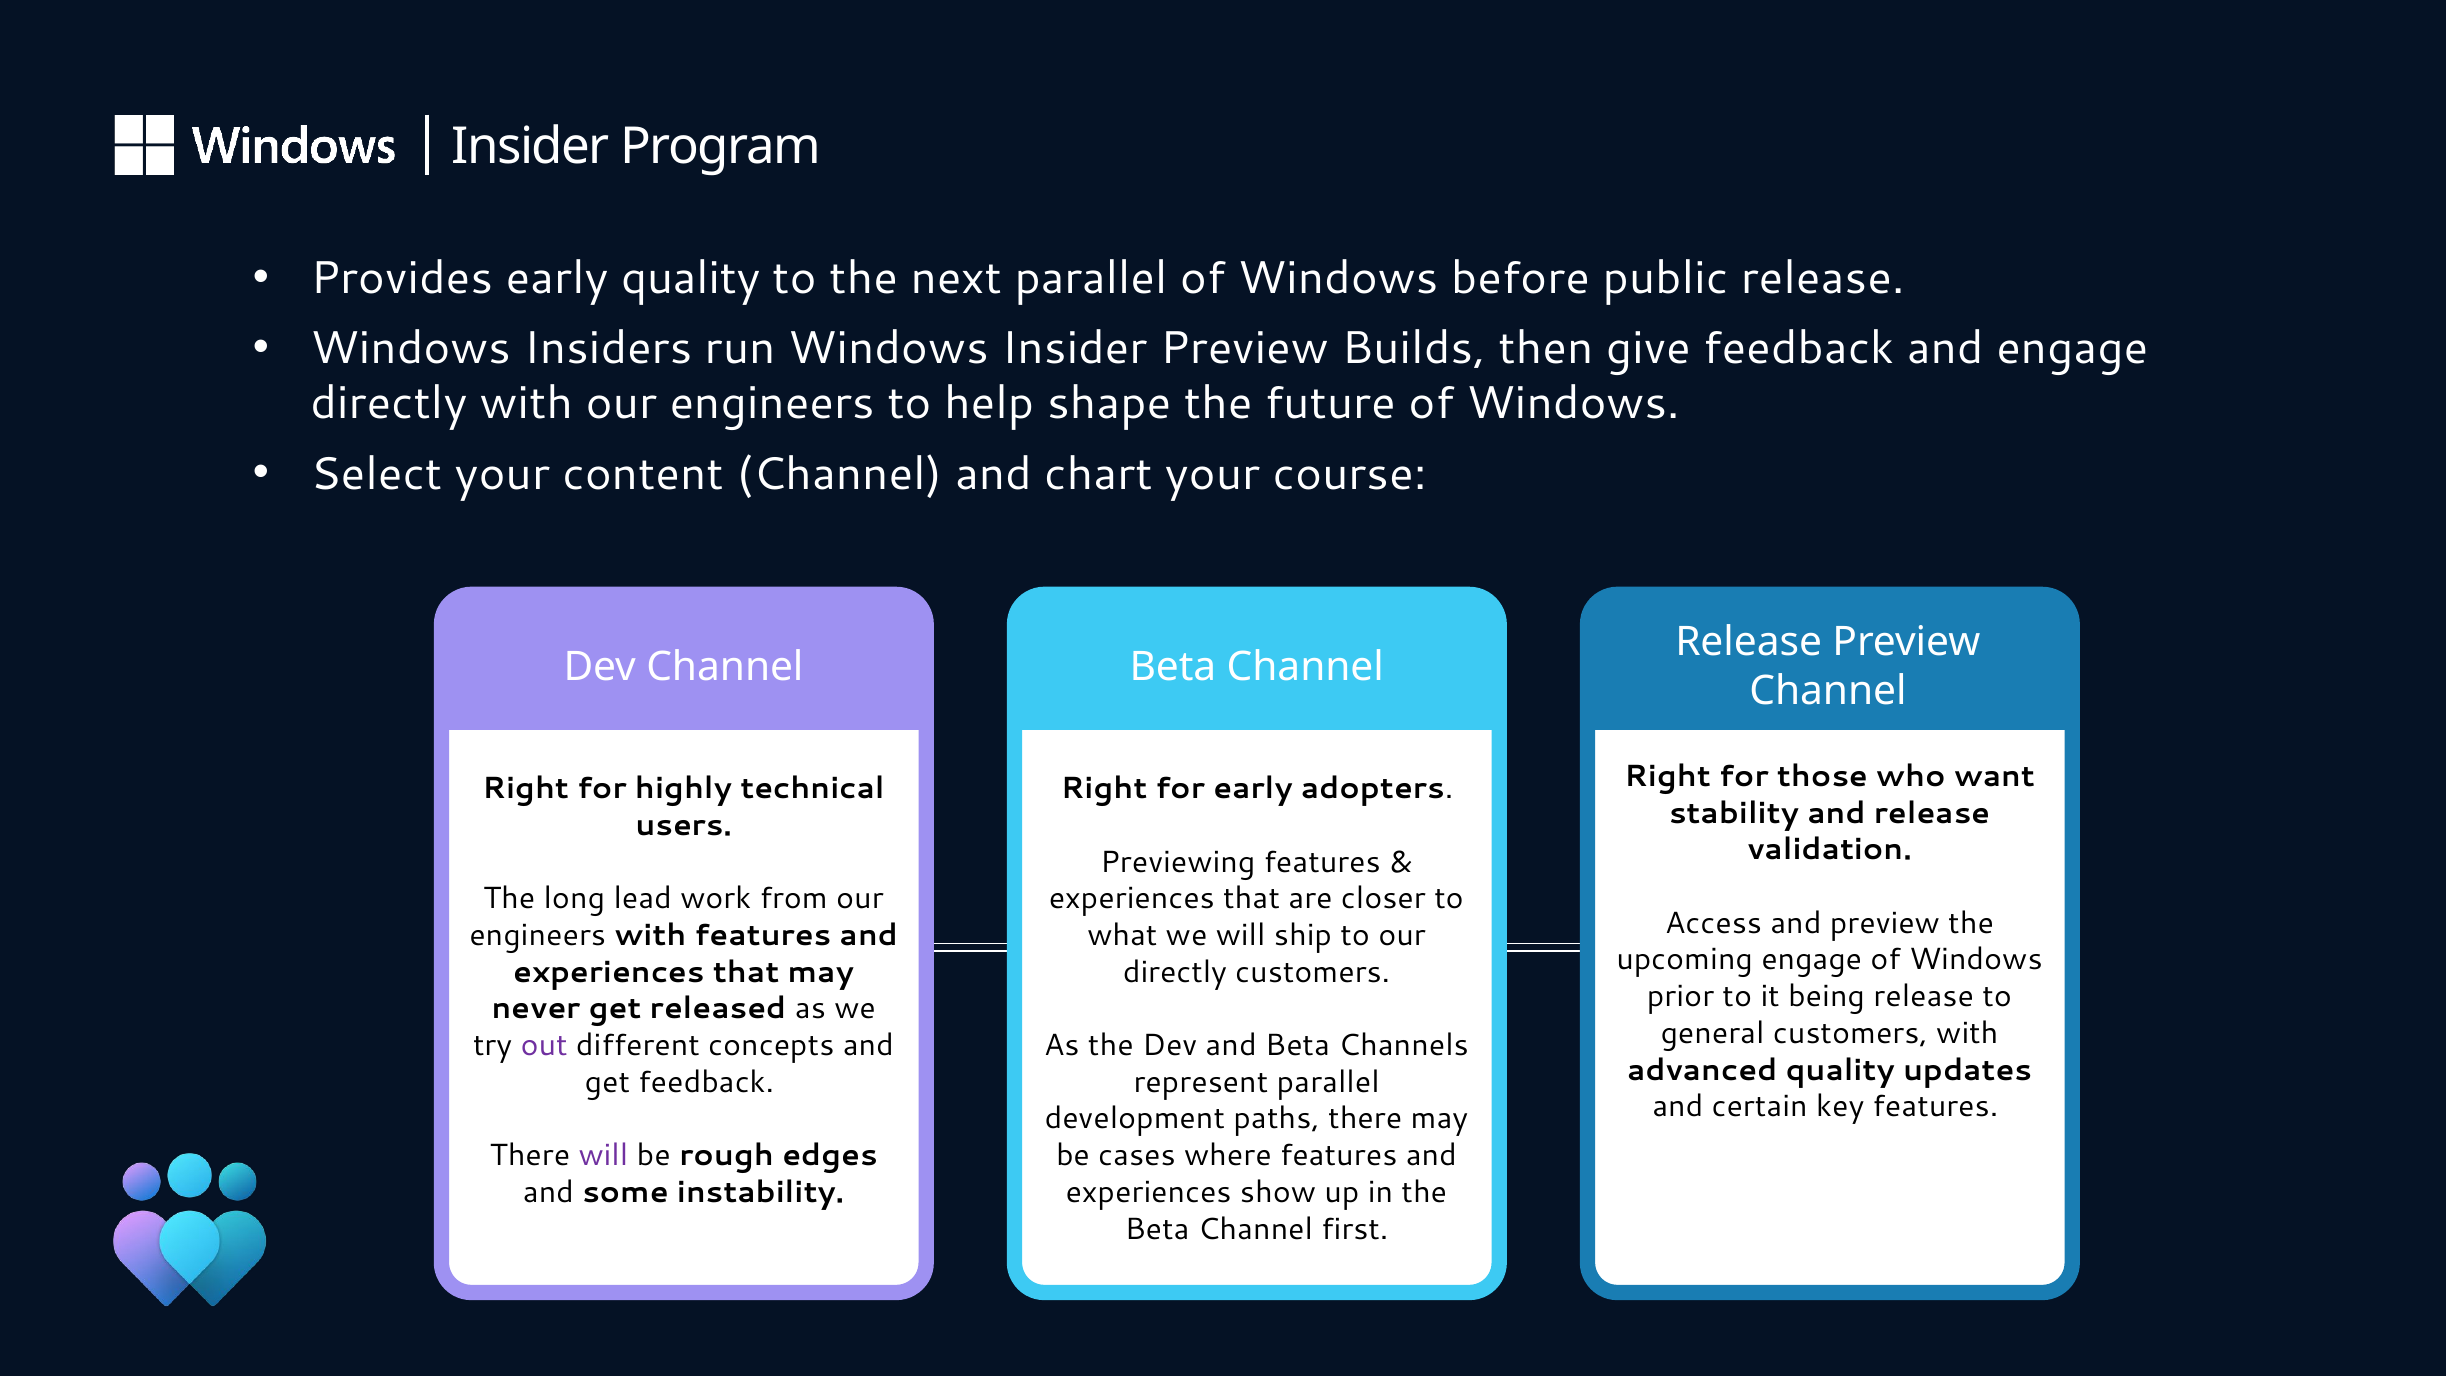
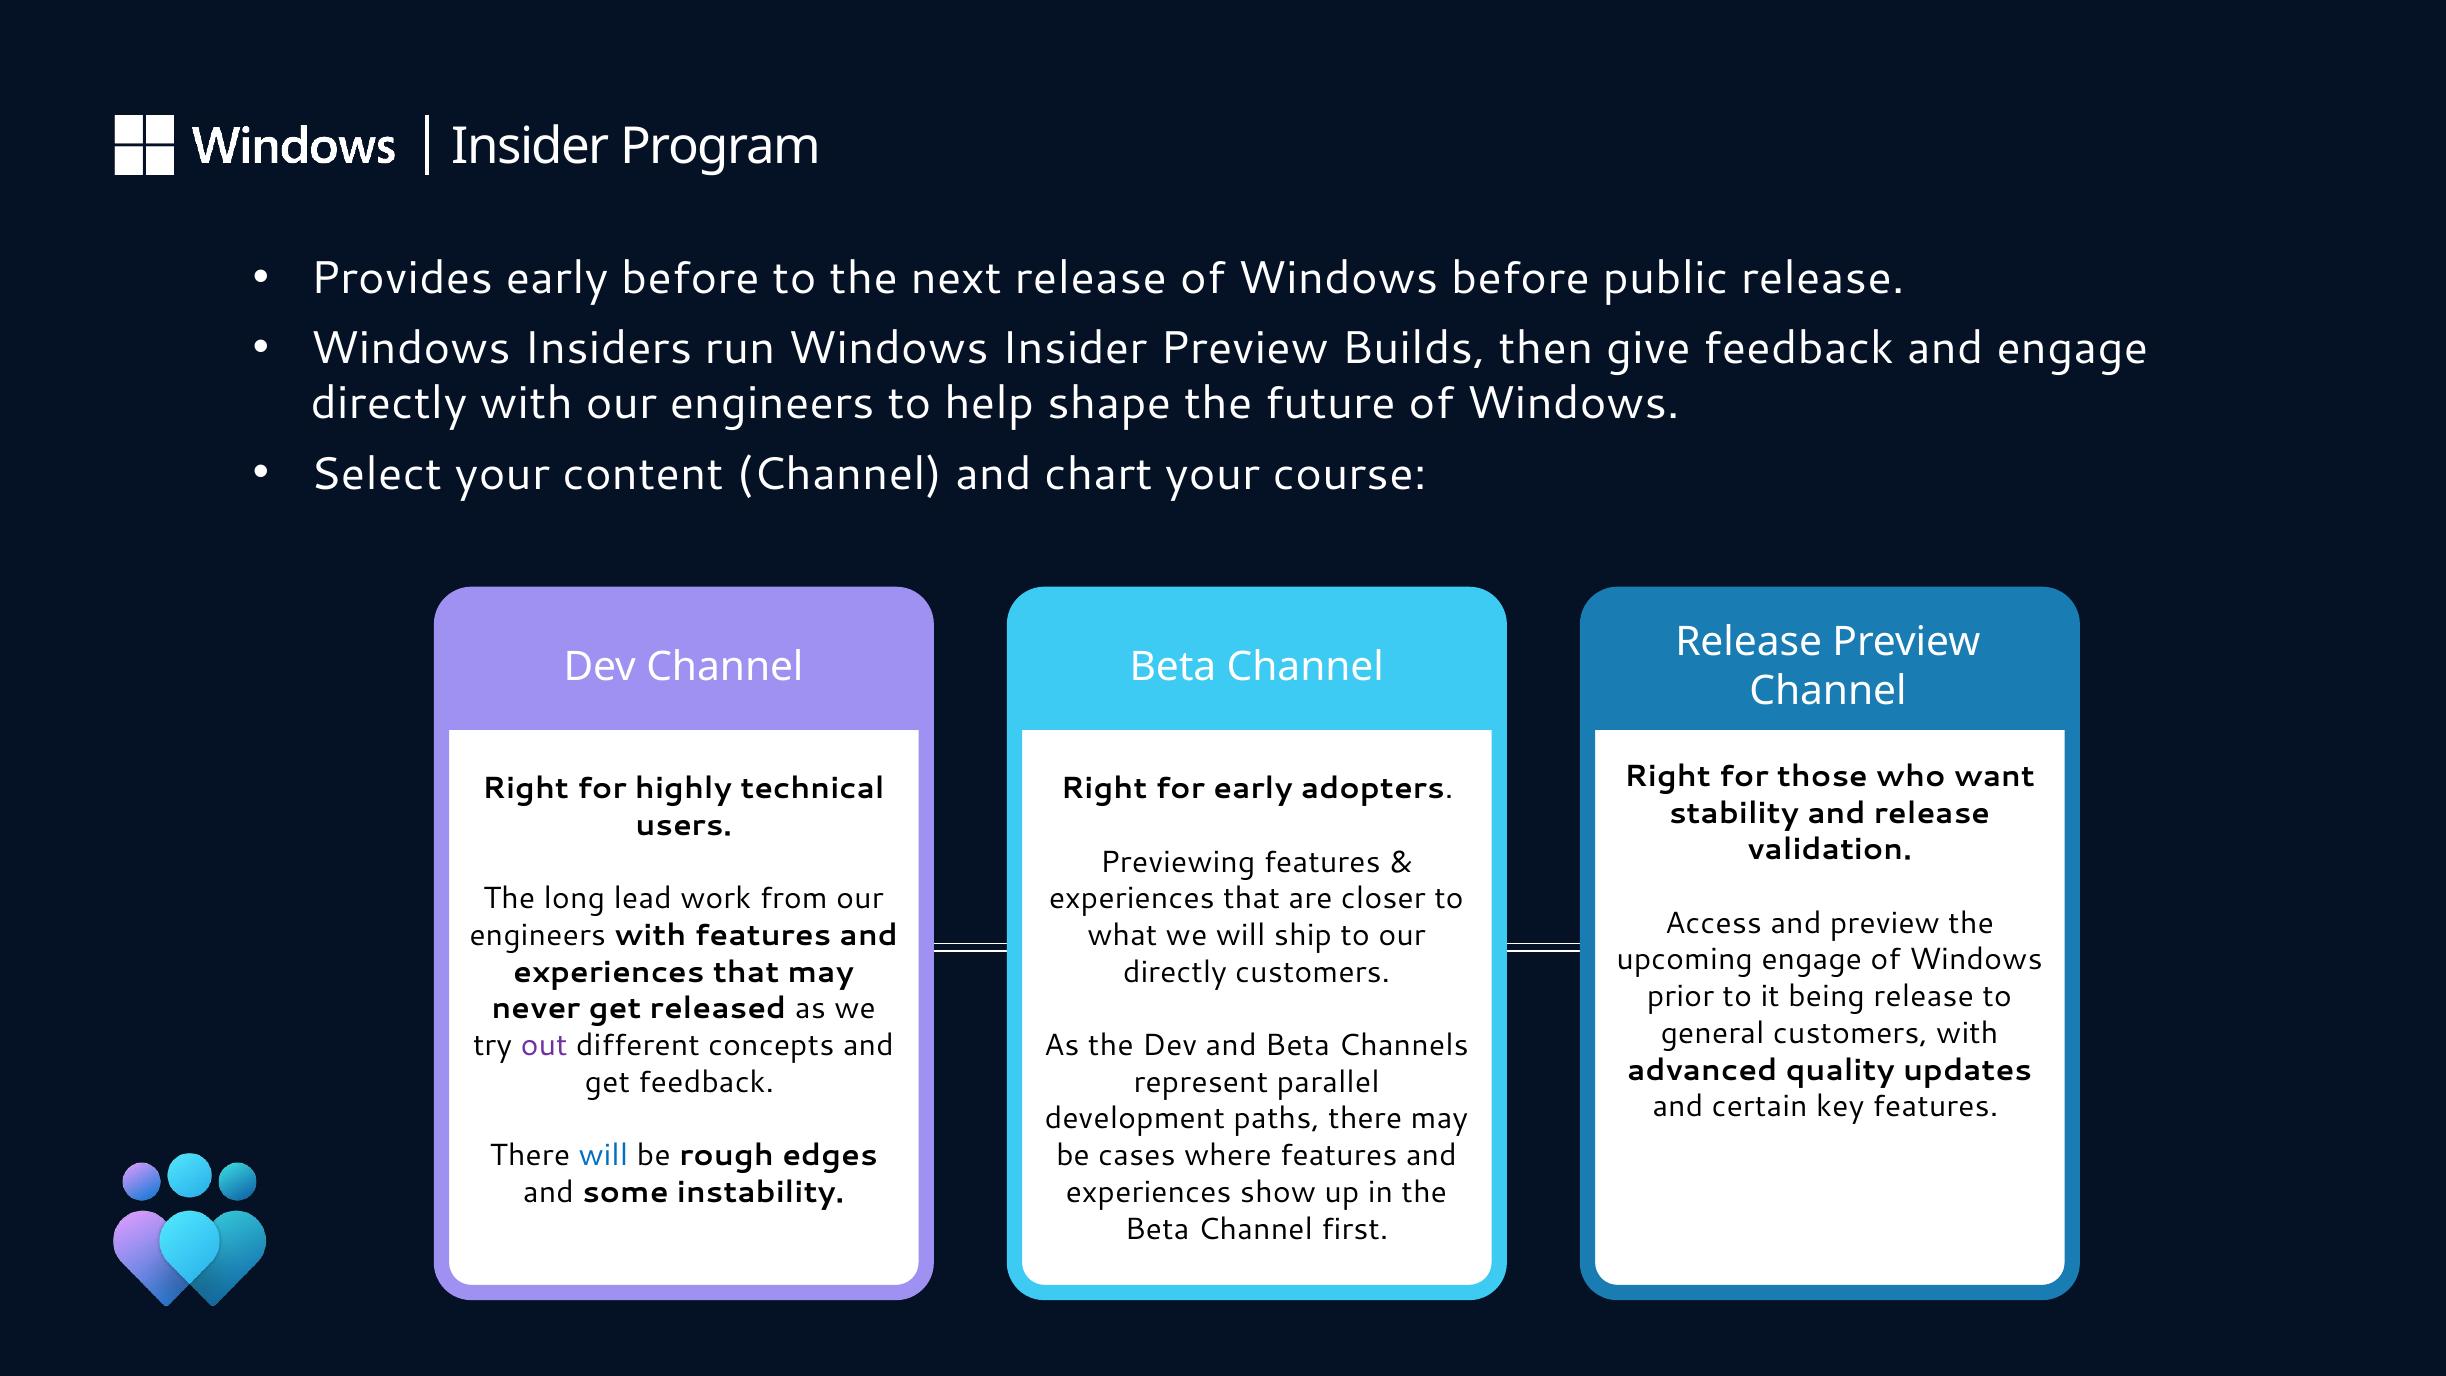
early quality: quality -> before (690, 278)
next parallel: parallel -> release (1091, 278)
will colour: purple -> blue (603, 1155)
